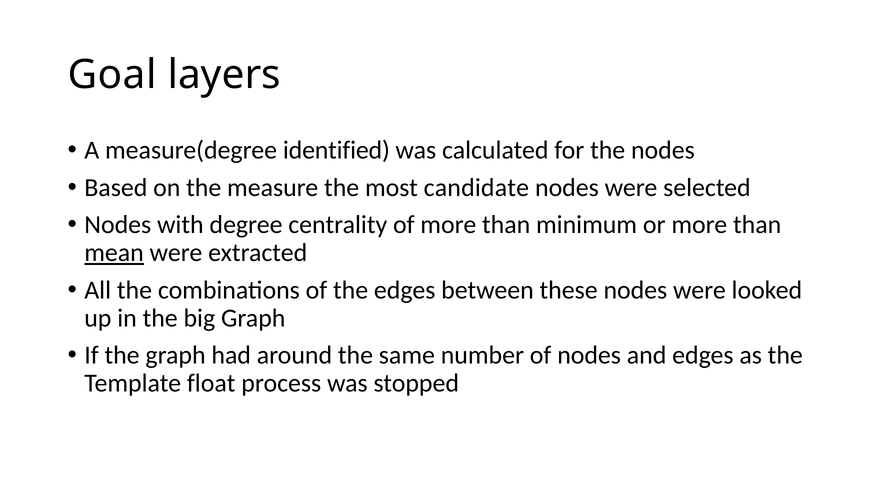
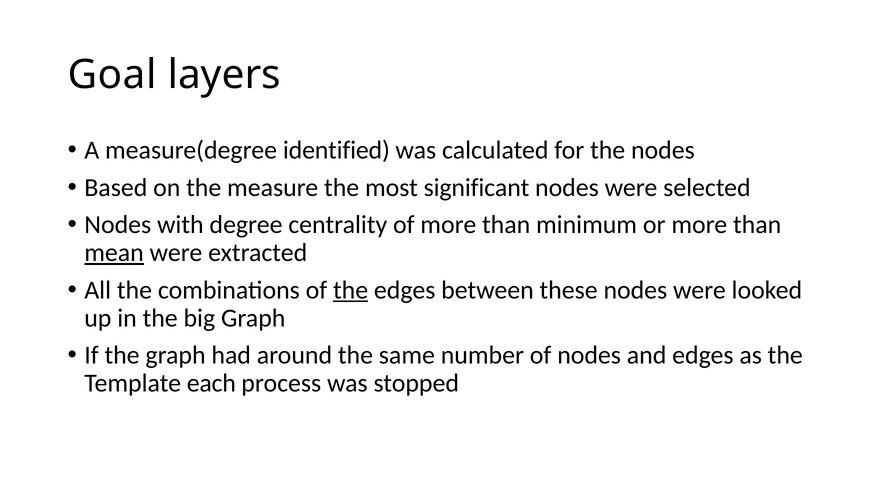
candidate: candidate -> significant (477, 187)
the underline: none -> present (351, 290)
float: float -> each (211, 383)
